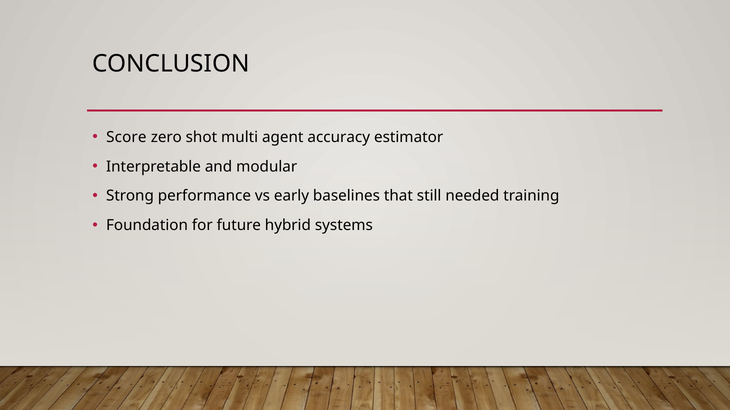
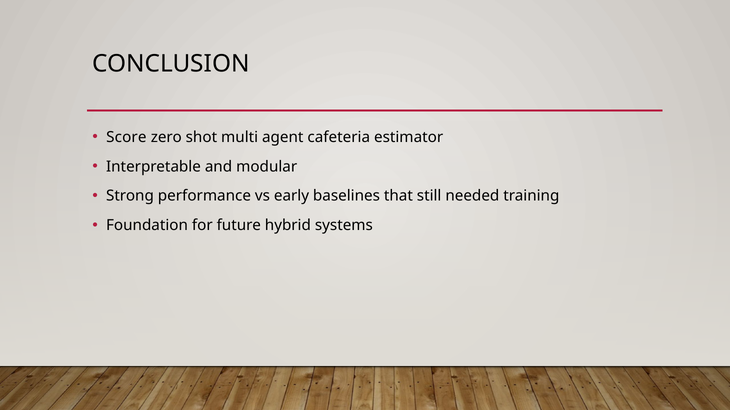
accuracy: accuracy -> cafeteria (339, 137)
